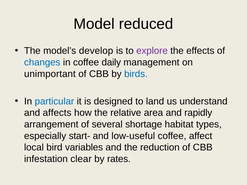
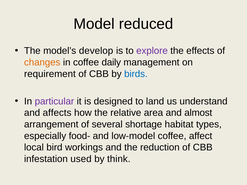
changes colour: blue -> orange (42, 62)
unimportant: unimportant -> requirement (50, 74)
particular colour: blue -> purple (54, 101)
rapidly: rapidly -> almost (198, 113)
start-: start- -> food- (80, 136)
low-useful: low-useful -> low-model (133, 136)
variables: variables -> workings (84, 148)
clear: clear -> used (81, 159)
rates: rates -> think (119, 159)
